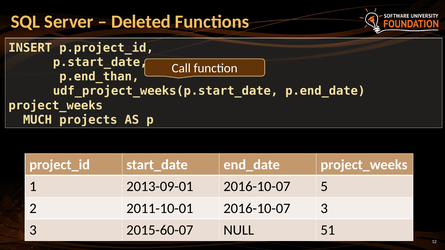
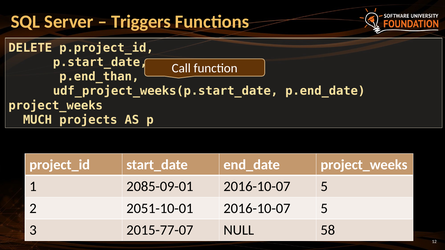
Deleted: Deleted -> Triggers (141, 22)
INSERT: INSERT -> DELETE (30, 48)
2013-09-01: 2013-09-01 -> 2085-09-01 (160, 187)
2011-10-01: 2011-10-01 -> 2051-10-01 (160, 209)
3: 3 -> 5 (324, 209)
2015-60-07: 2015-60-07 -> 2015-77-07 (160, 230)
51: 51 -> 58 (328, 230)
